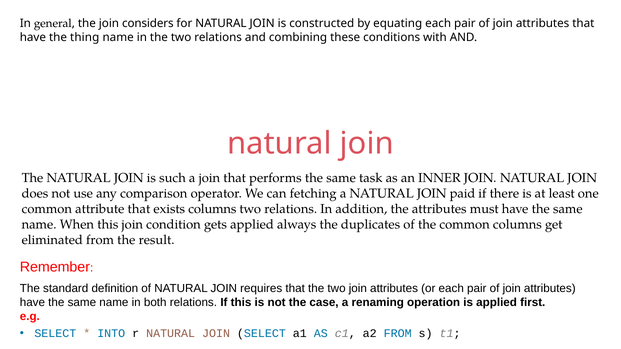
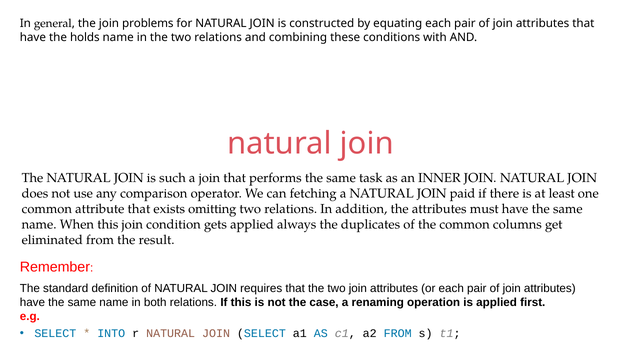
considers: considers -> problems (148, 23)
thing: thing -> holds (85, 37)
exists columns: columns -> omitting (212, 209)
